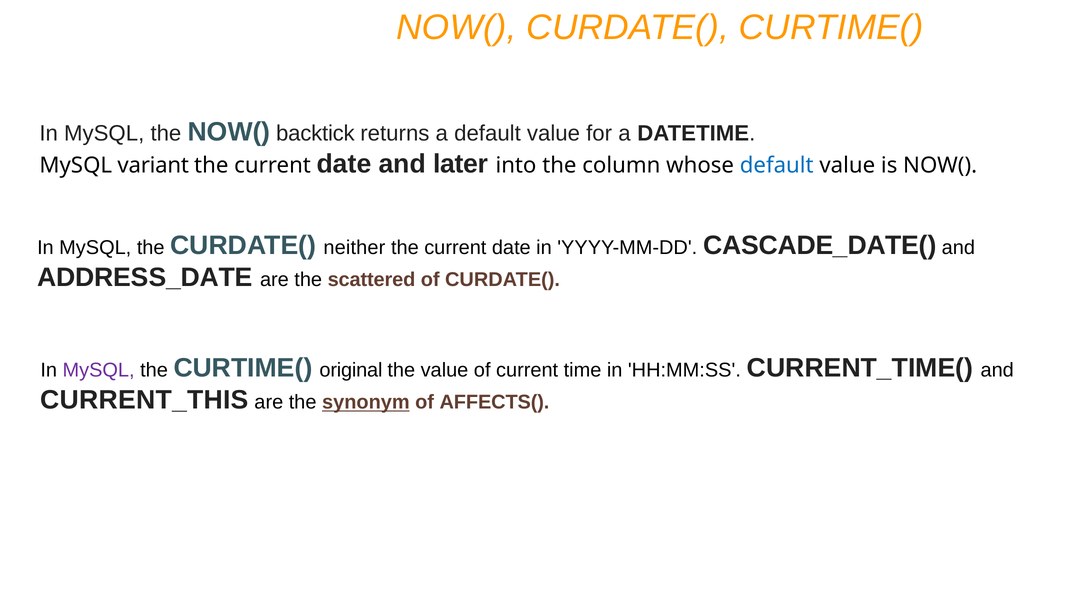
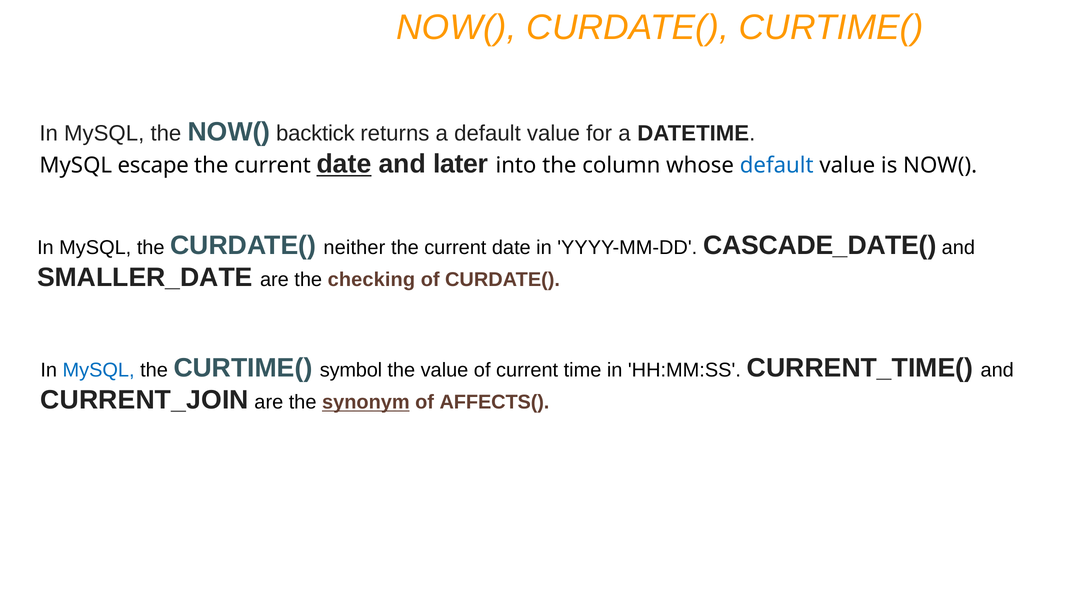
variant: variant -> escape (153, 166)
date underline: none -> present (344, 164)
ADDRESS_DATE: ADDRESS_DATE -> SMALLER_DATE (145, 277)
scattered: scattered -> checking (371, 279)
MySQL colour: purple -> blue (99, 370)
original: original -> symbol (351, 370)
CURRENT_THIS: CURRENT_THIS -> CURRENT_JOIN (145, 400)
